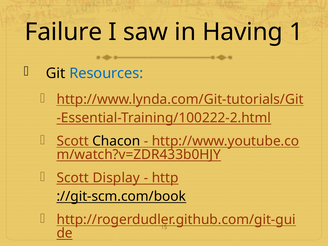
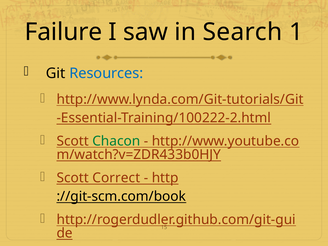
Having: Having -> Search (242, 32)
Chacon colour: black -> green (116, 141)
Display: Display -> Correct (116, 178)
